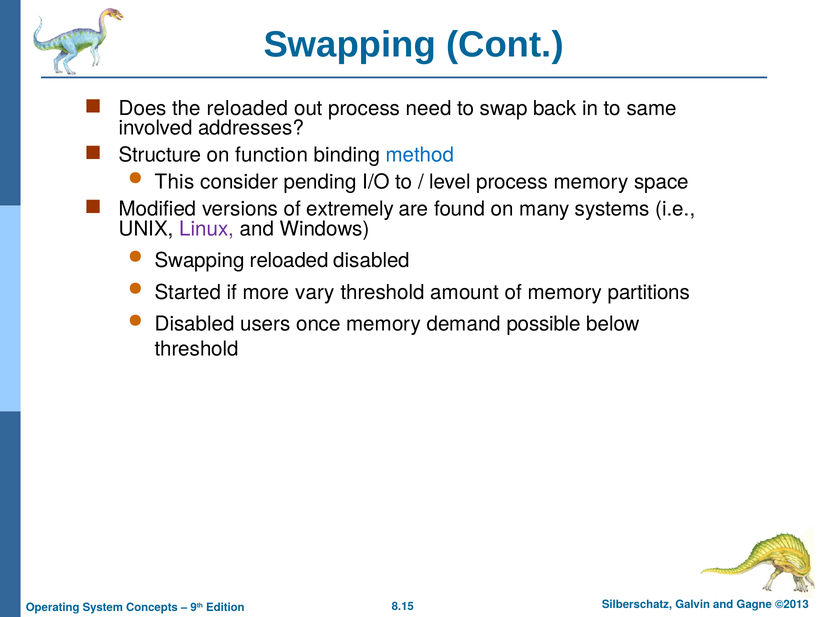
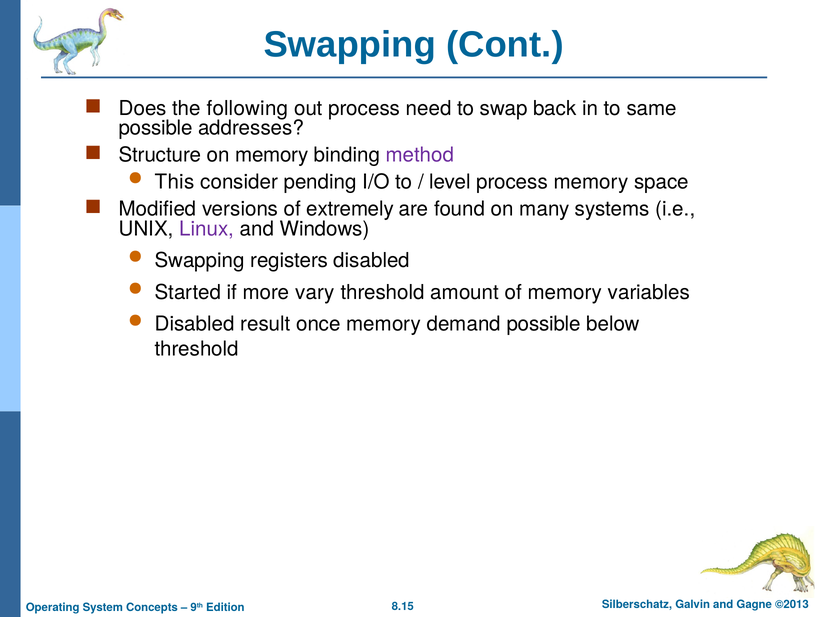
the reloaded: reloaded -> following (247, 108)
involved: involved -> possible (156, 128)
on function: function -> memory (272, 155)
method colour: blue -> purple (420, 155)
Swapping reloaded: reloaded -> registers (289, 260)
partitions: partitions -> variables (649, 292)
users: users -> result (265, 324)
